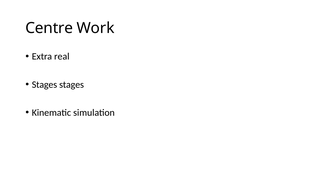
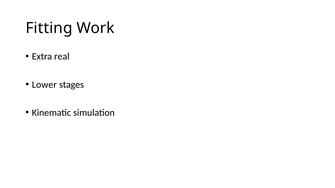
Centre: Centre -> Fitting (49, 28)
Stages: Stages -> Lower (44, 85)
